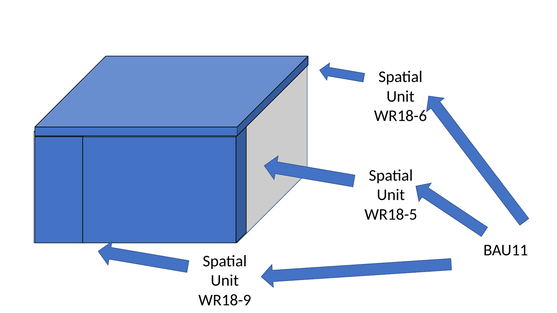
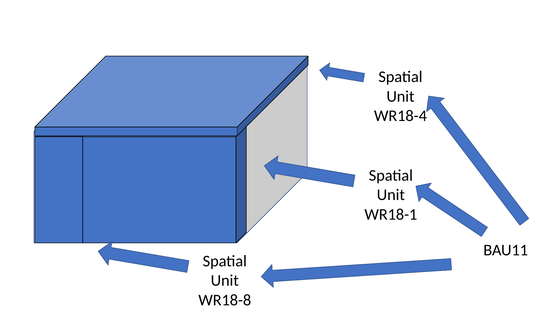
WR18-6: WR18-6 -> WR18-4 (400, 116)
WR18-5: WR18-5 -> WR18-1 (391, 215)
WR18-9: WR18-9 -> WR18-8 (225, 300)
